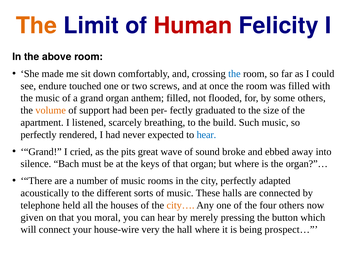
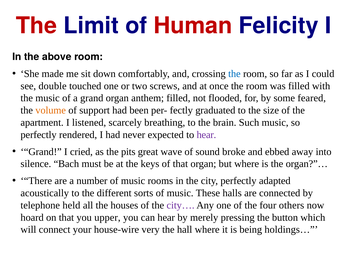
The colour: orange -> red (36, 26)
endure: endure -> double (53, 86)
some others: others -> feared (312, 98)
build: build -> brain (225, 123)
hear colour: blue -> purple (206, 135)
city… colour: orange -> purple (181, 205)
given: given -> hoard (32, 217)
moral: moral -> upper (107, 217)
prospect…: prospect… -> holdings… (291, 230)
